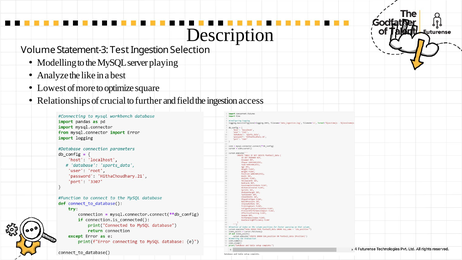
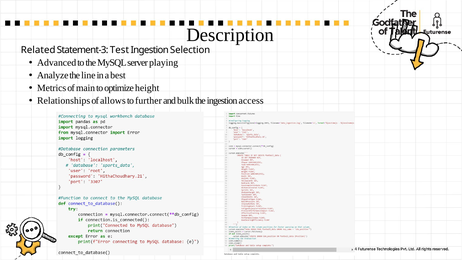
Volume: Volume -> Related (38, 50)
Modelling: Modelling -> Advanced (57, 63)
like: like -> line (88, 75)
Lowest: Lowest -> Metrics (52, 88)
more: more -> main (86, 88)
square: square -> height (147, 88)
crucial: crucial -> allows (113, 101)
field: field -> bulk (186, 101)
